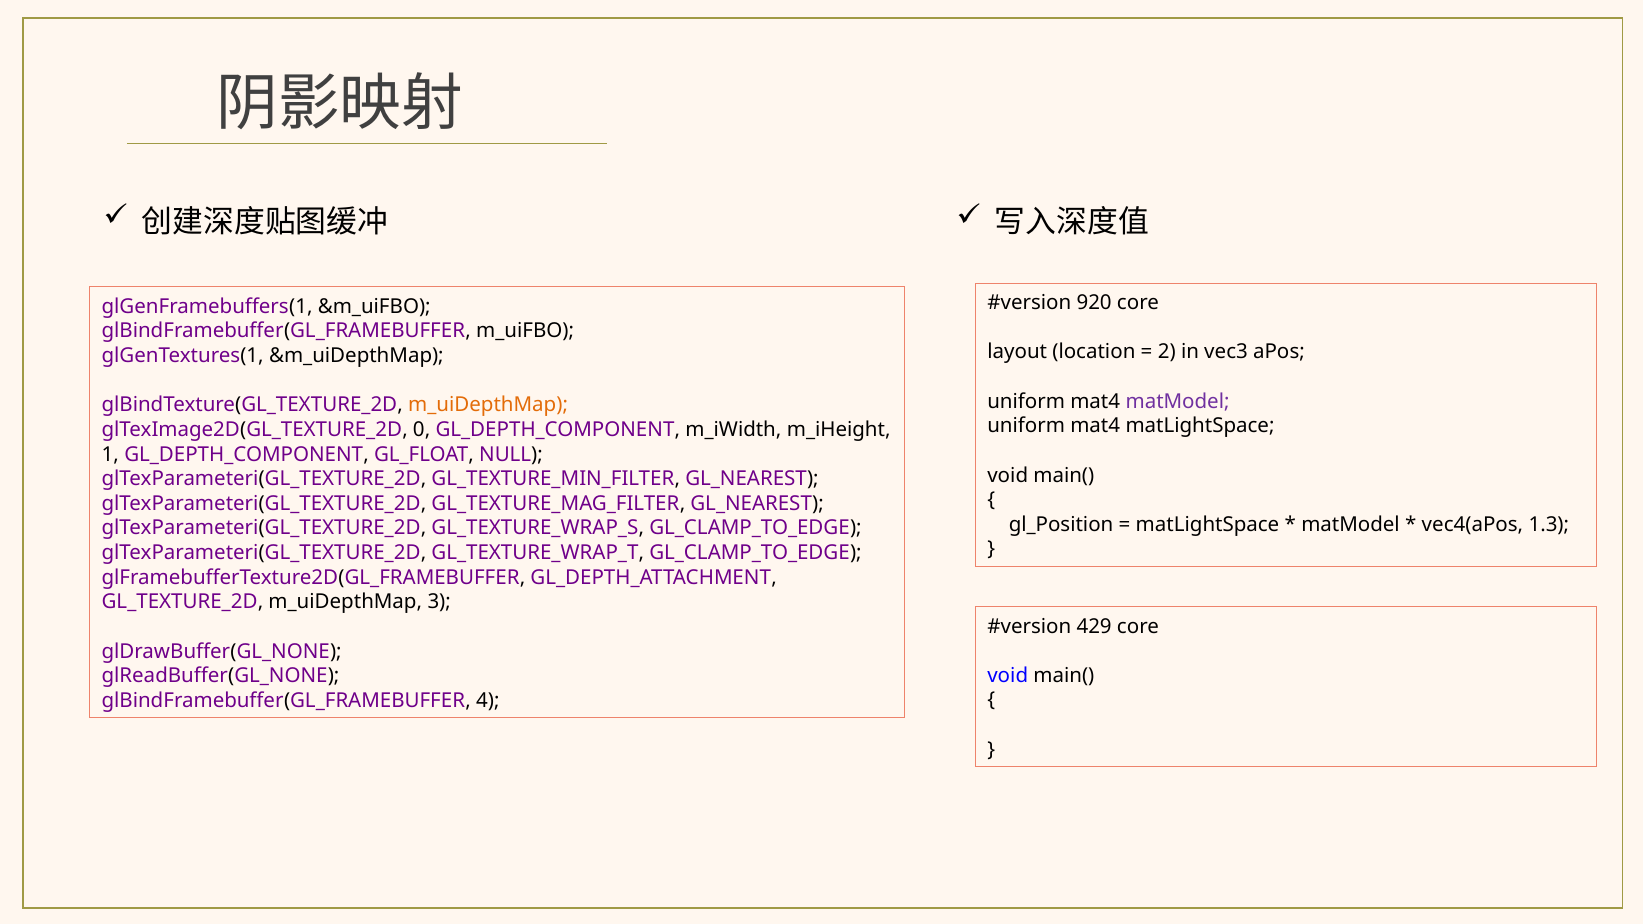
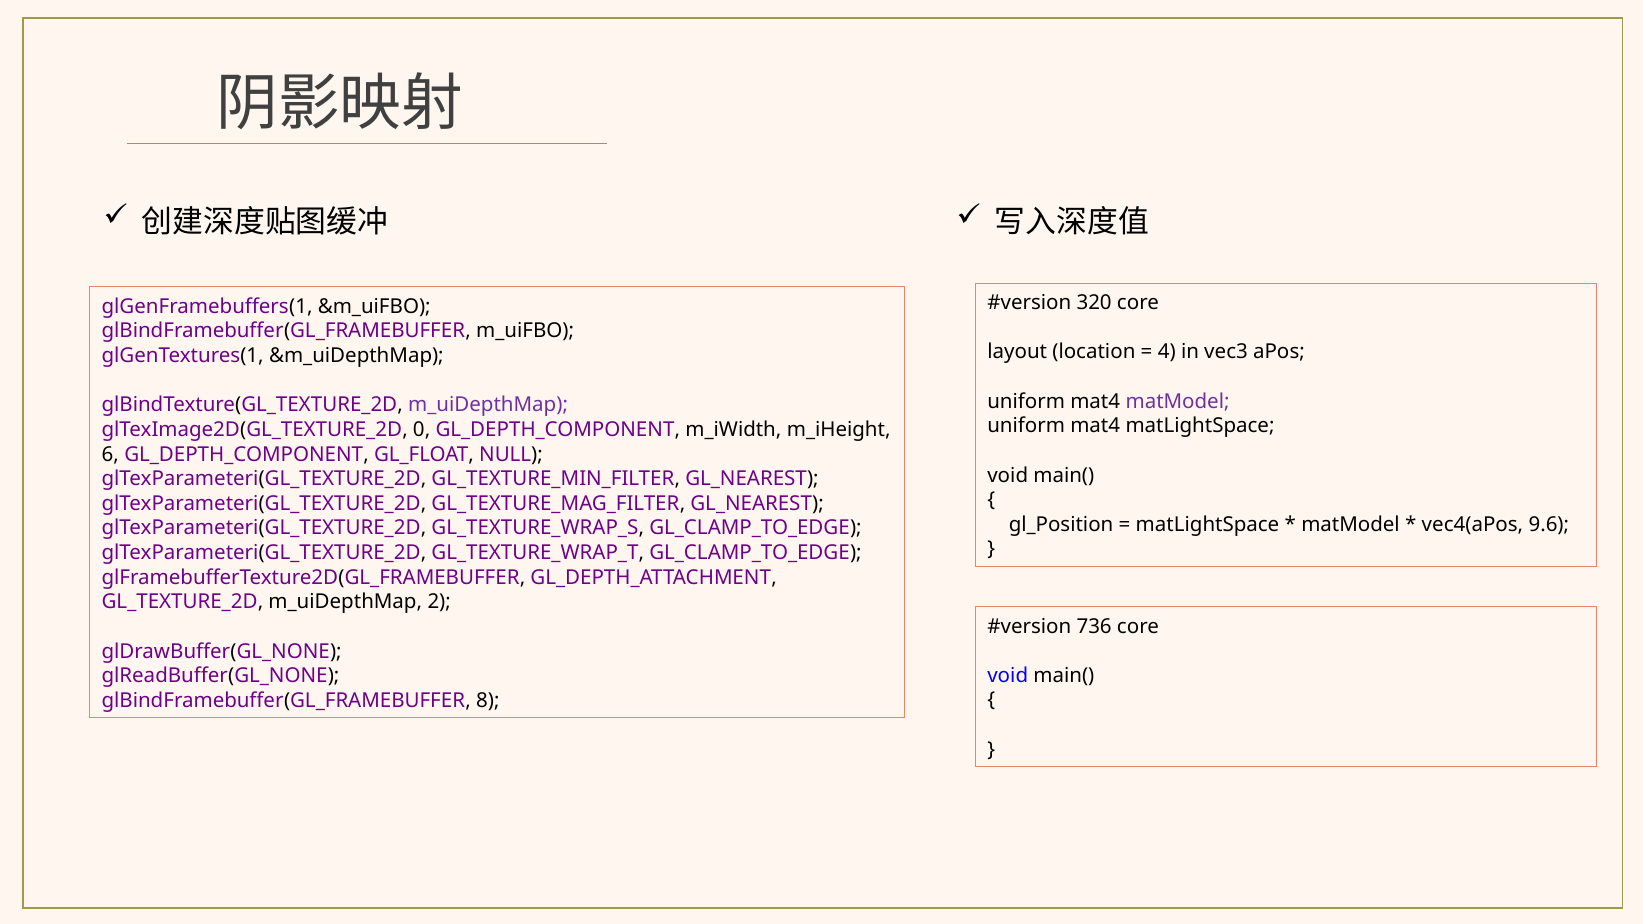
920: 920 -> 320 (1094, 303)
2: 2 -> 4 (1167, 352)
m_uiDepthMap colour: orange -> purple (488, 405)
1: 1 -> 6 (110, 454)
1.3: 1.3 -> 9.6 (1549, 525)
3: 3 -> 2 (439, 602)
429: 429 -> 736 (1094, 626)
4: 4 -> 8 (488, 701)
